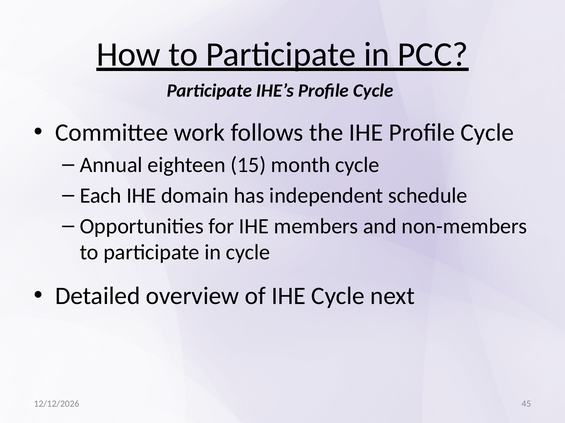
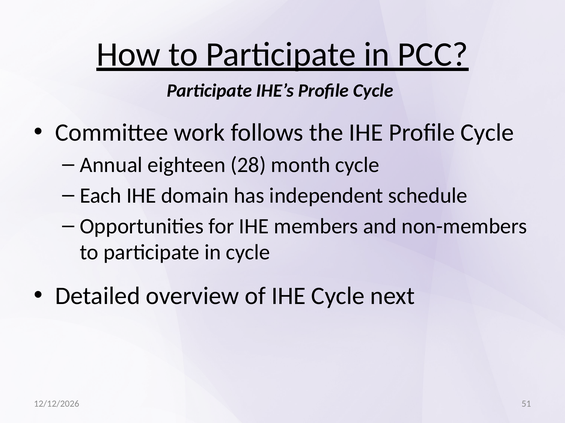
15: 15 -> 28 (248, 165)
45: 45 -> 51 (526, 405)
